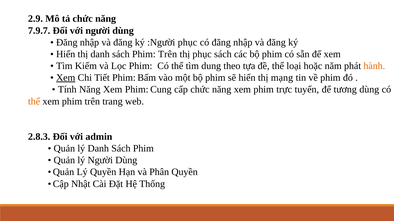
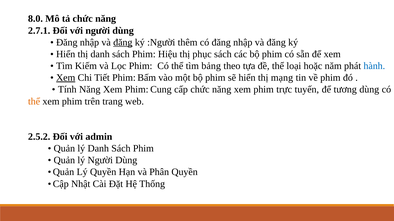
2.9: 2.9 -> 8.0 (35, 19)
7.9.7: 7.9.7 -> 2.7.1 (39, 31)
đăng underline: none -> present (123, 42)
:Người phục: phục -> thêm (188, 42)
sách Phim Trên: Trên -> Hiệu (168, 54)
dung: dung -> bảng (211, 66)
hành colour: orange -> blue (374, 66)
2.8.3: 2.8.3 -> 2.5.2 (39, 137)
